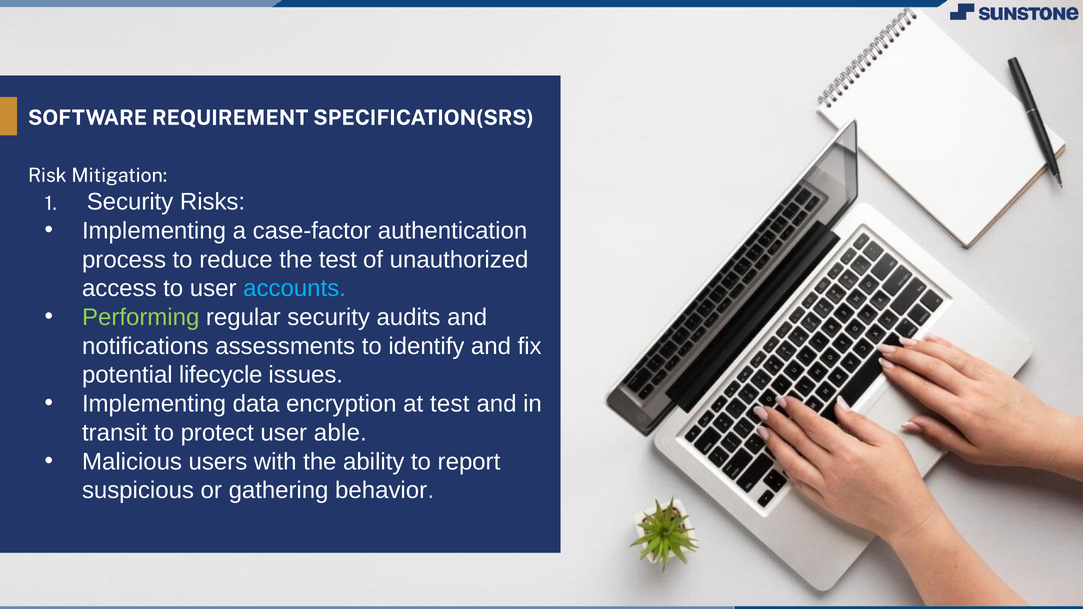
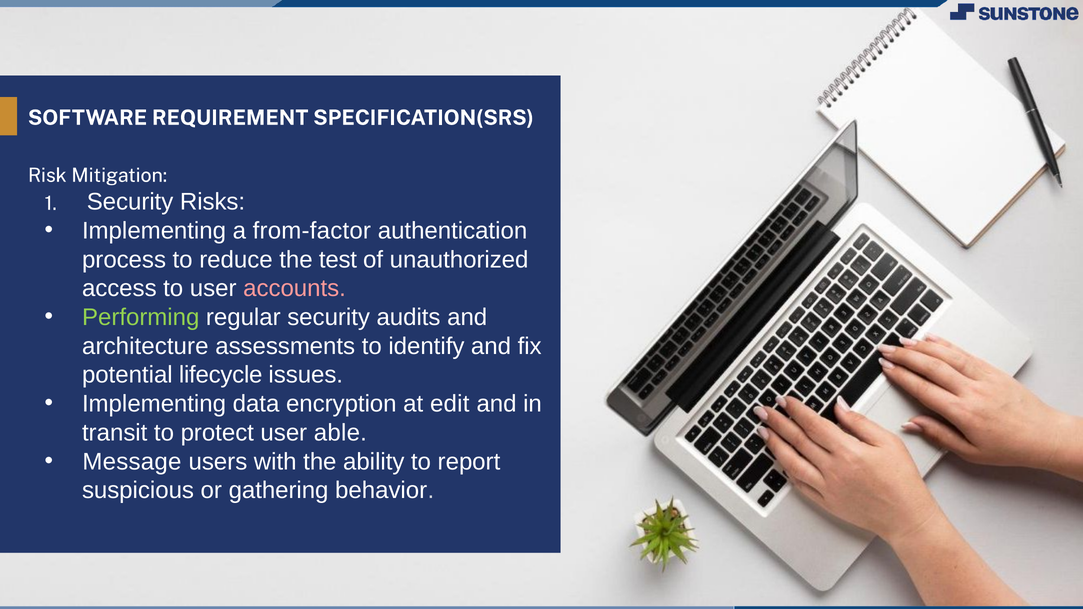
case-factor: case-factor -> from-factor (312, 231)
accounts colour: light blue -> pink (294, 289)
notifications: notifications -> architecture (145, 346)
at test: test -> edit (450, 404)
Malicious: Malicious -> Message (132, 462)
